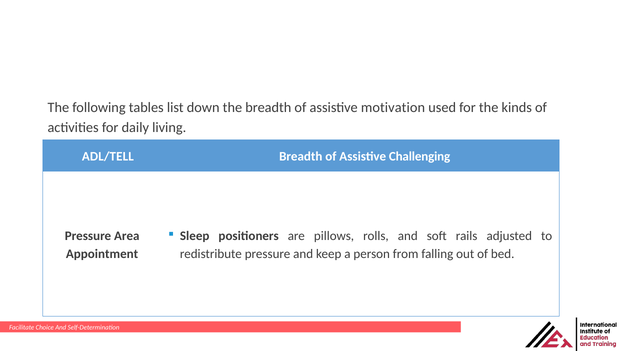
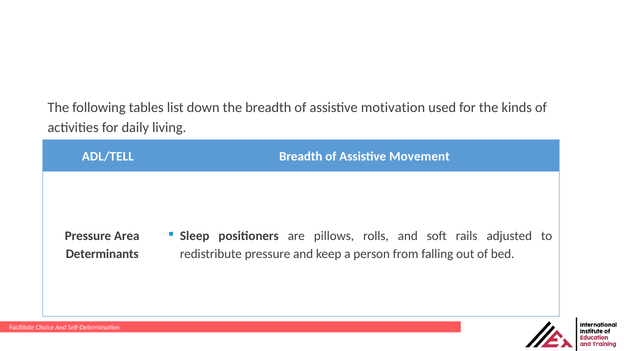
Challenging: Challenging -> Movement (419, 157)
Appointment: Appointment -> Determinants (102, 254)
